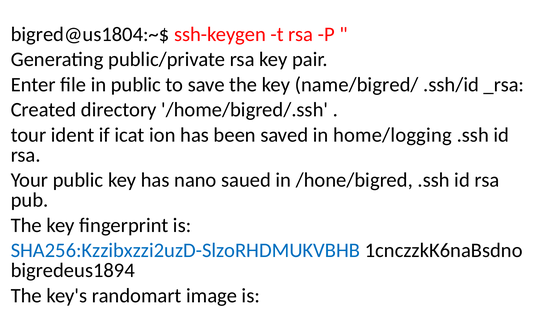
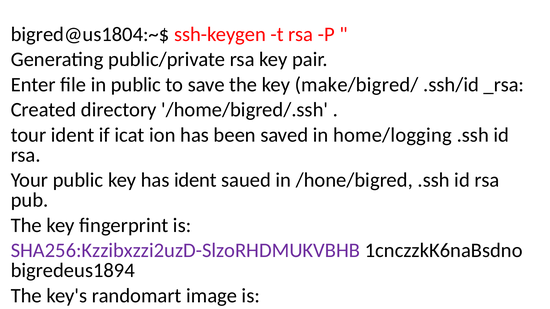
name/bigred/: name/bigred/ -> make/bigred/ (357, 85)
has nano: nano -> ident (195, 180)
SHA256:Kzzibxzzi2uzD-SlzoRHDMUKVBHB colour: blue -> purple (185, 251)
